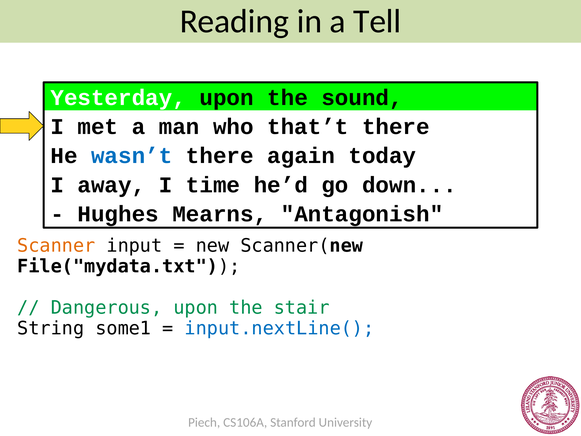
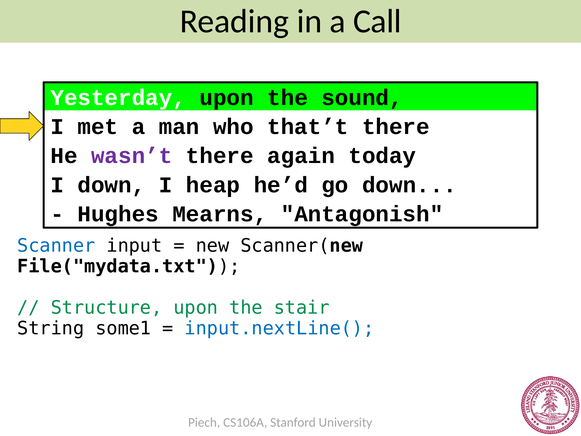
Tell: Tell -> Call (377, 22)
wasn’t colour: blue -> purple (132, 156)
I away: away -> down (111, 185)
time: time -> heap (213, 185)
Scanner colour: orange -> blue (56, 245)
Dangerous: Dangerous -> Structure (107, 308)
